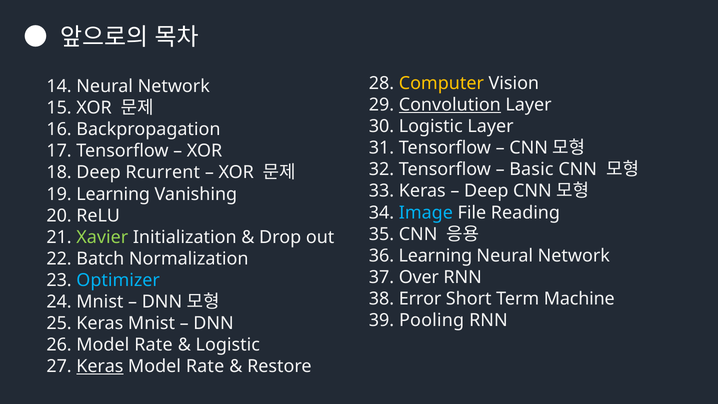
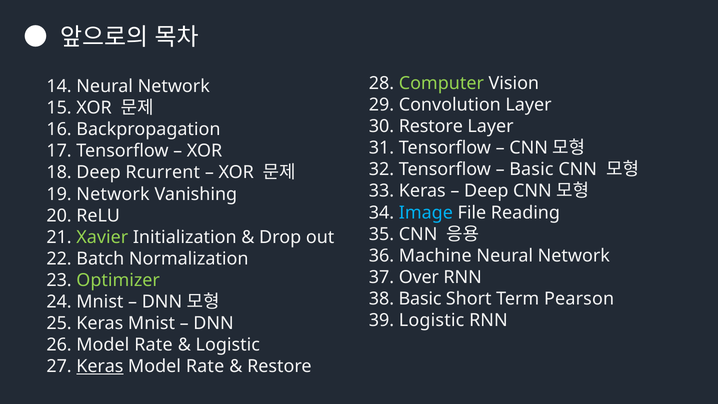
Computer colour: yellow -> light green (441, 83)
Convolution underline: present -> none (450, 105)
30 Logistic: Logistic -> Restore (431, 126)
19 Learning: Learning -> Network (113, 194)
36 Learning: Learning -> Machine (435, 256)
Optimizer colour: light blue -> light green (118, 280)
38 Error: Error -> Basic (420, 299)
Machine: Machine -> Pearson (579, 299)
39 Pooling: Pooling -> Logistic (432, 320)
